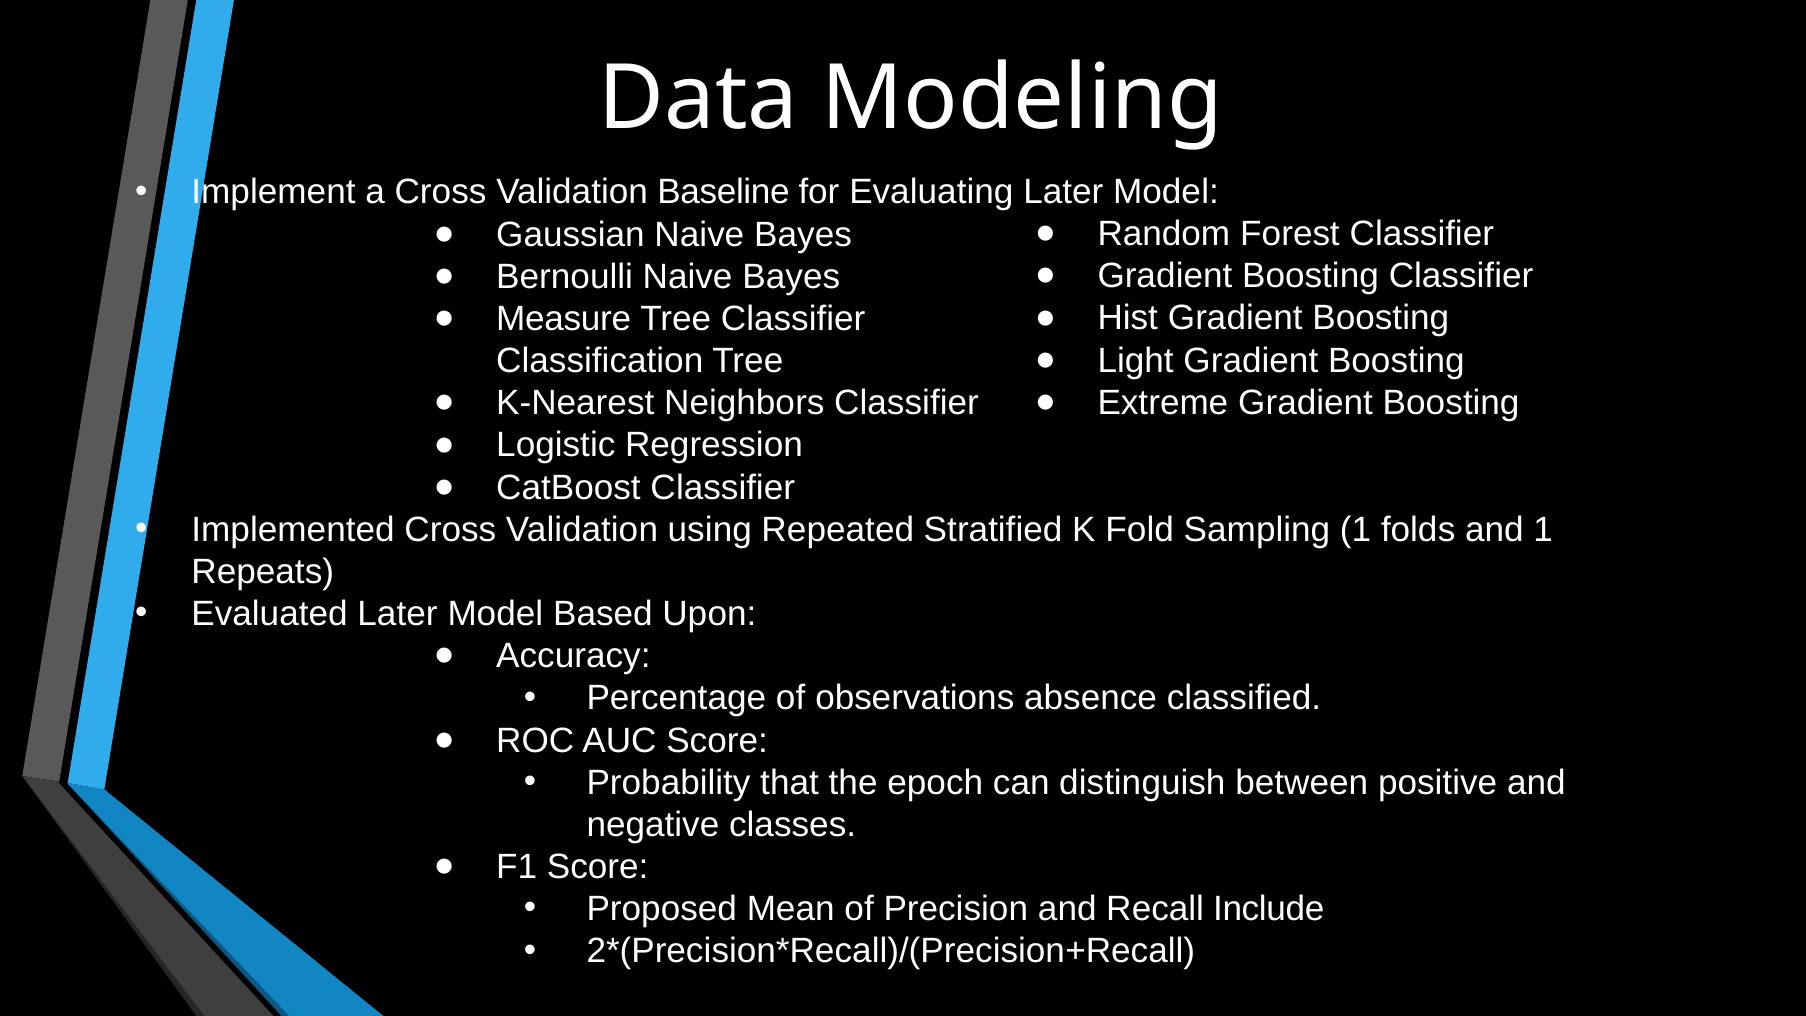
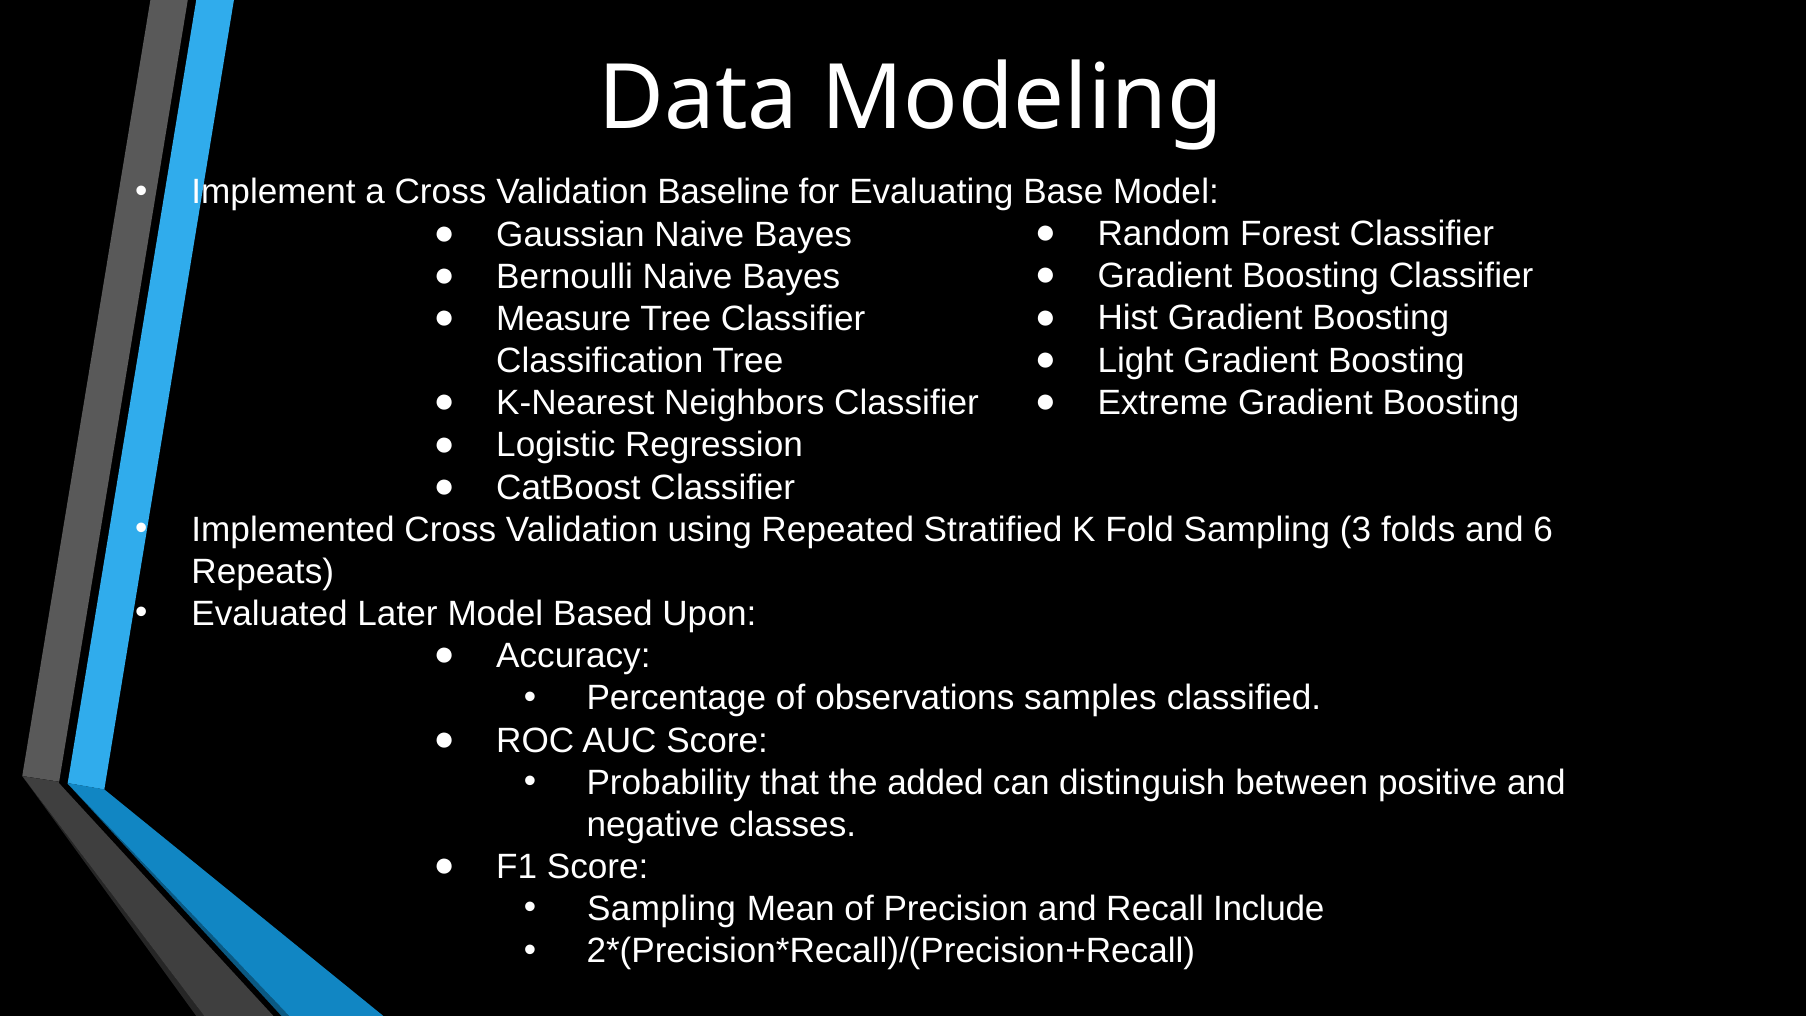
Evaluating Later: Later -> Base (1063, 192)
Sampling 1: 1 -> 3 (1356, 530)
and 1: 1 -> 6 (1543, 530)
absence: absence -> samples (1090, 698)
epoch: epoch -> added (935, 783)
Proposed: Proposed -> Sampling (662, 909)
